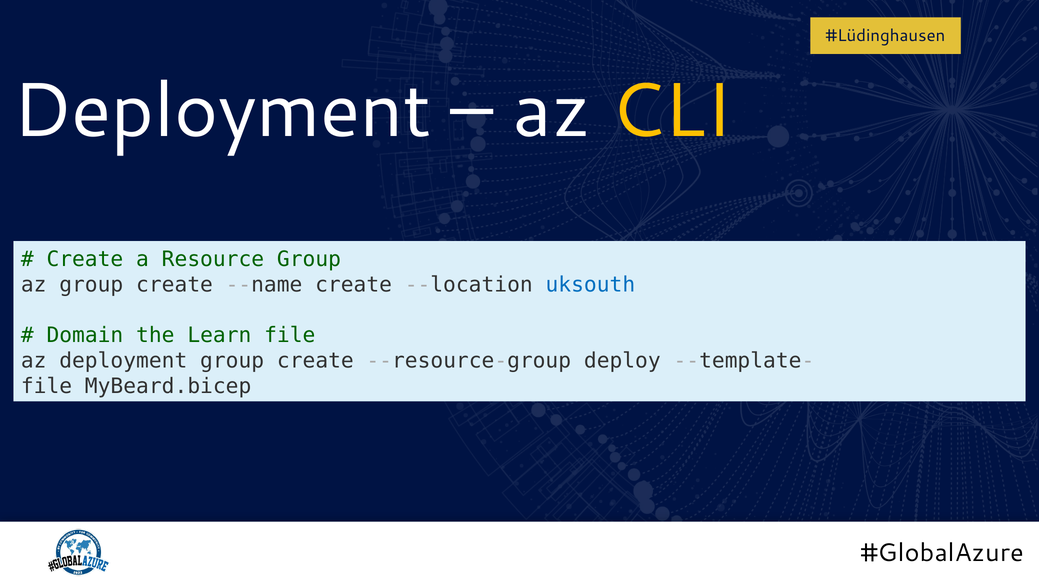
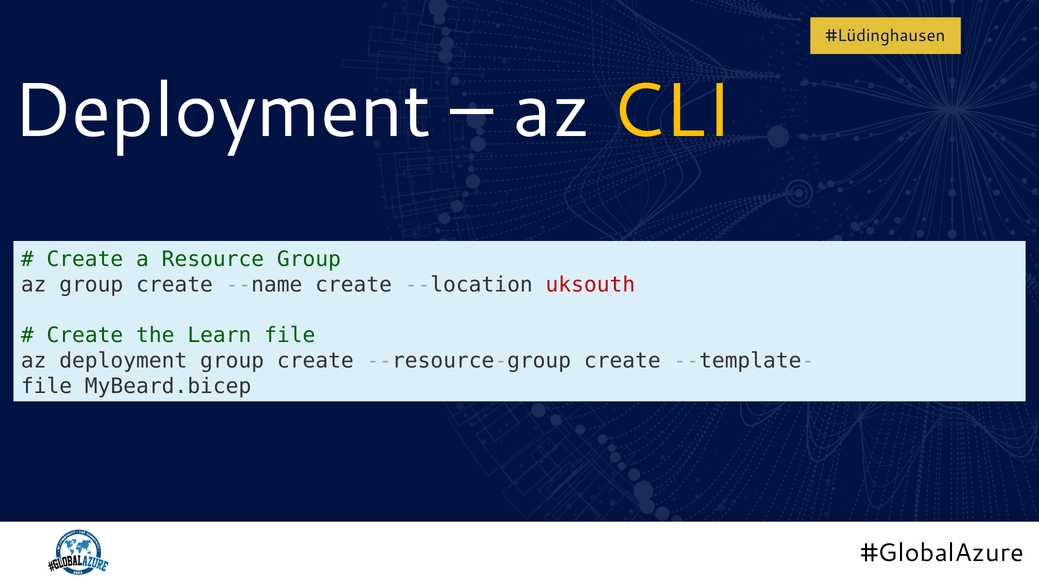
uksouth colour: blue -> red (590, 285)
Domain: Domain -> Create (85, 336)
--resource-group deploy: deploy -> create (622, 361)
